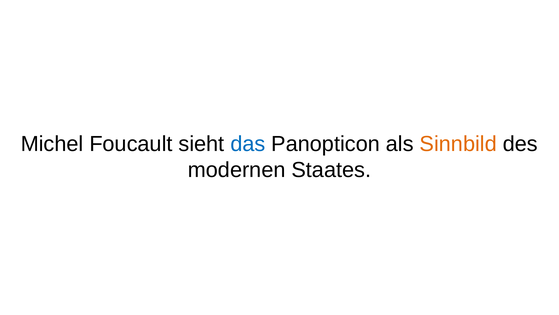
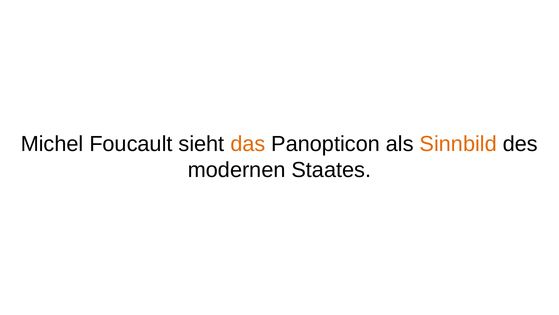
das colour: blue -> orange (248, 144)
